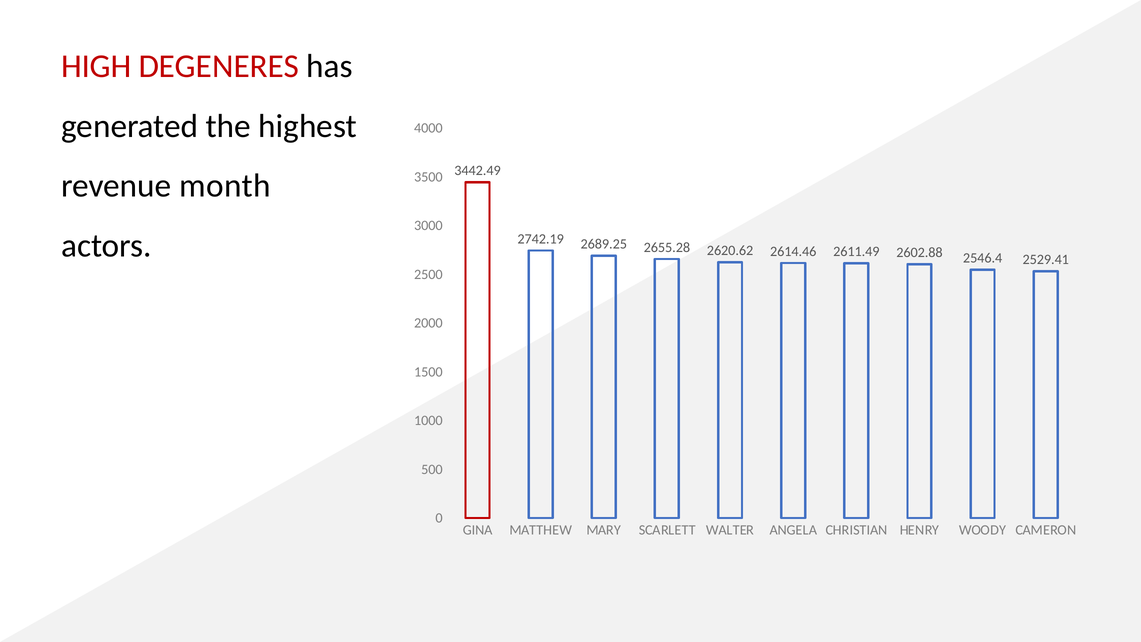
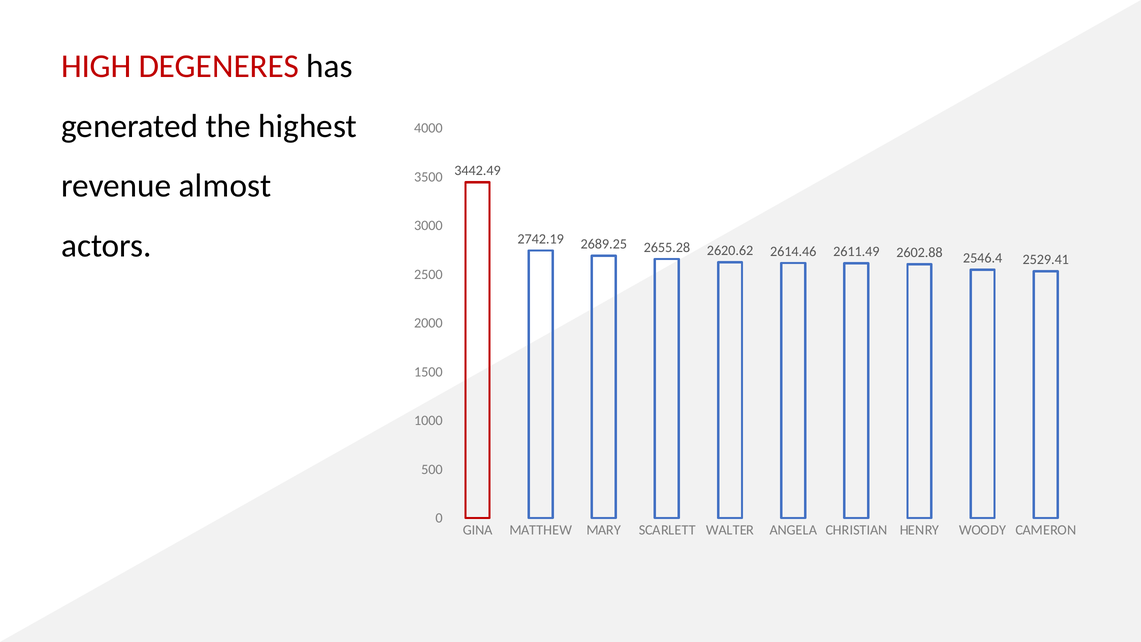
month: month -> almost (225, 186)
